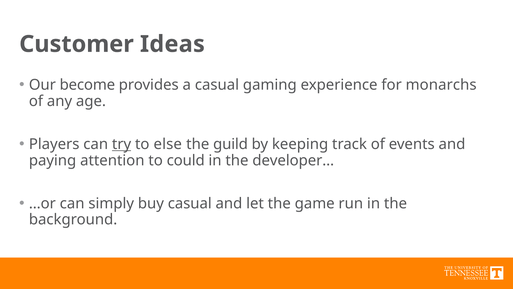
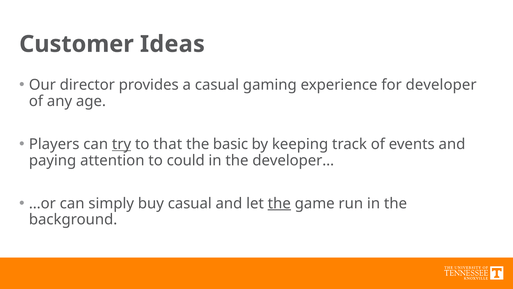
become: become -> director (87, 85)
monarchs: monarchs -> developer (441, 85)
else: else -> that (168, 144)
guild: guild -> basic (231, 144)
the underline: none -> present (279, 203)
